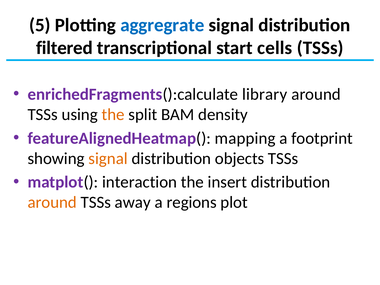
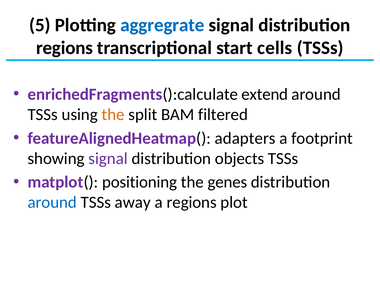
filtered: filtered -> regions (64, 48)
library: library -> extend (265, 94)
density: density -> filtered (223, 115)
mapping: mapping -> adapters (245, 138)
signal colour: orange -> purple (108, 158)
interaction: interaction -> positioning (140, 182)
insert: insert -> genes (227, 182)
around colour: orange -> blue (52, 202)
